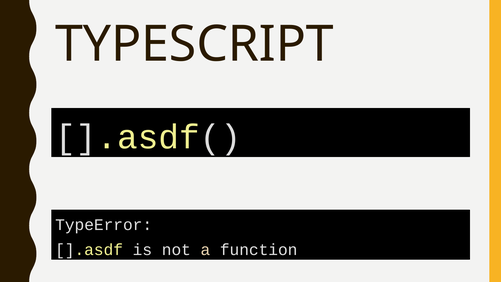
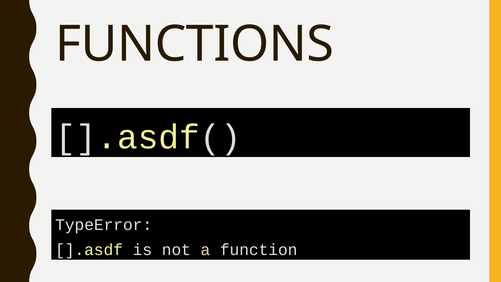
TYPESCRIPT: TYPESCRIPT -> FUNCTIONS (195, 44)
